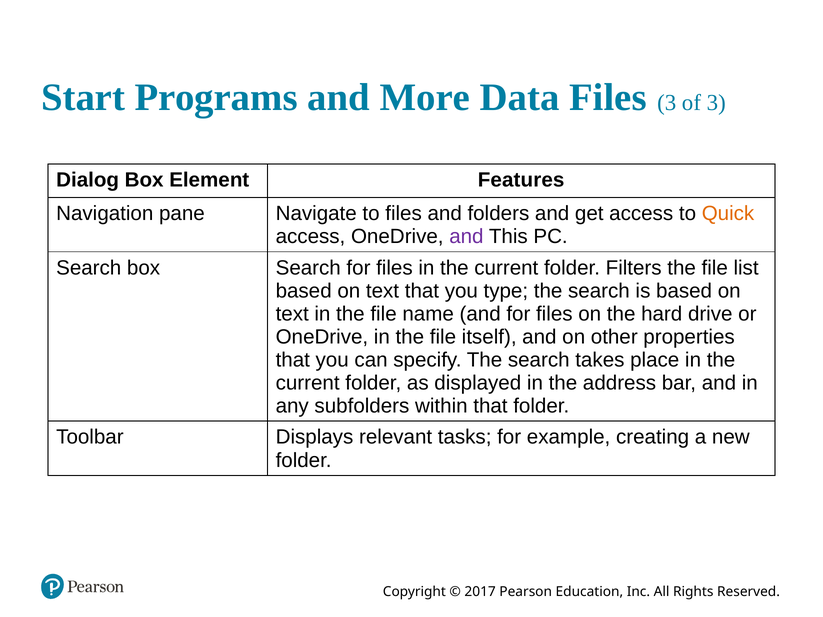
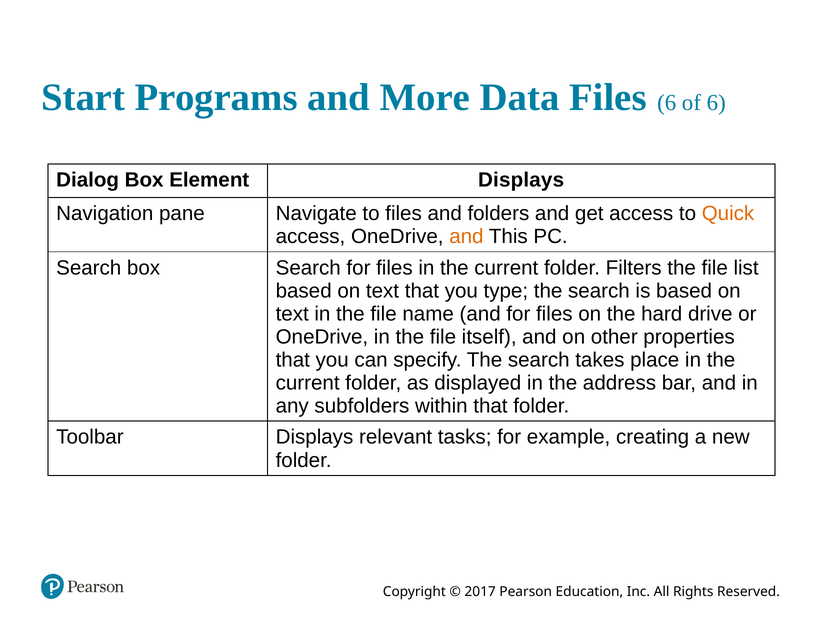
Files 3: 3 -> 6 (667, 103)
of 3: 3 -> 6 (716, 103)
Element Features: Features -> Displays (521, 180)
and colour: purple -> orange (466, 237)
